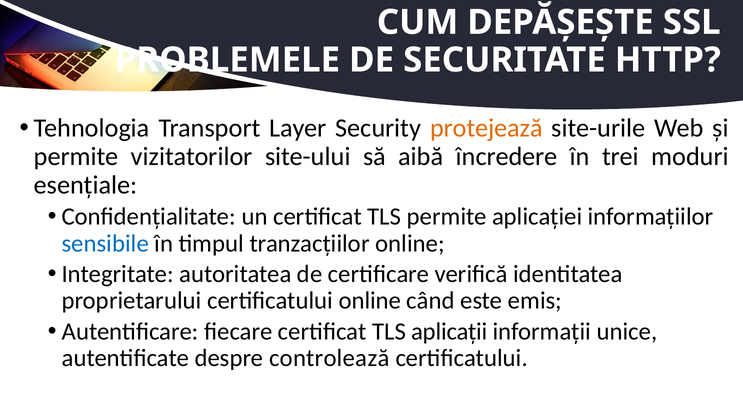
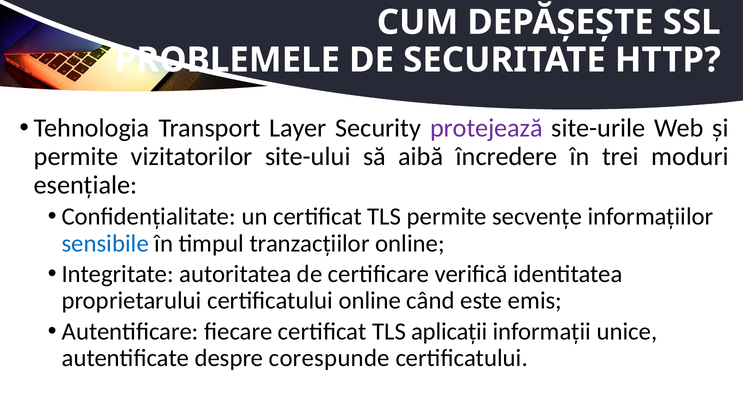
protejează colour: orange -> purple (486, 128)
aplicației: aplicației -> secvențe (537, 217)
controlează: controlează -> corespunde (329, 358)
